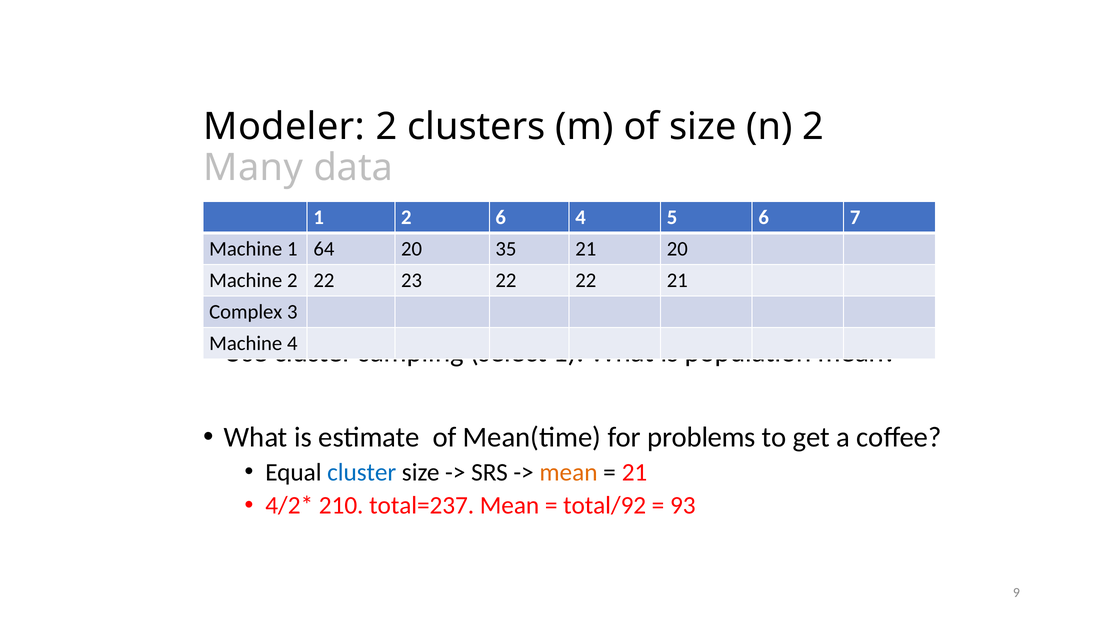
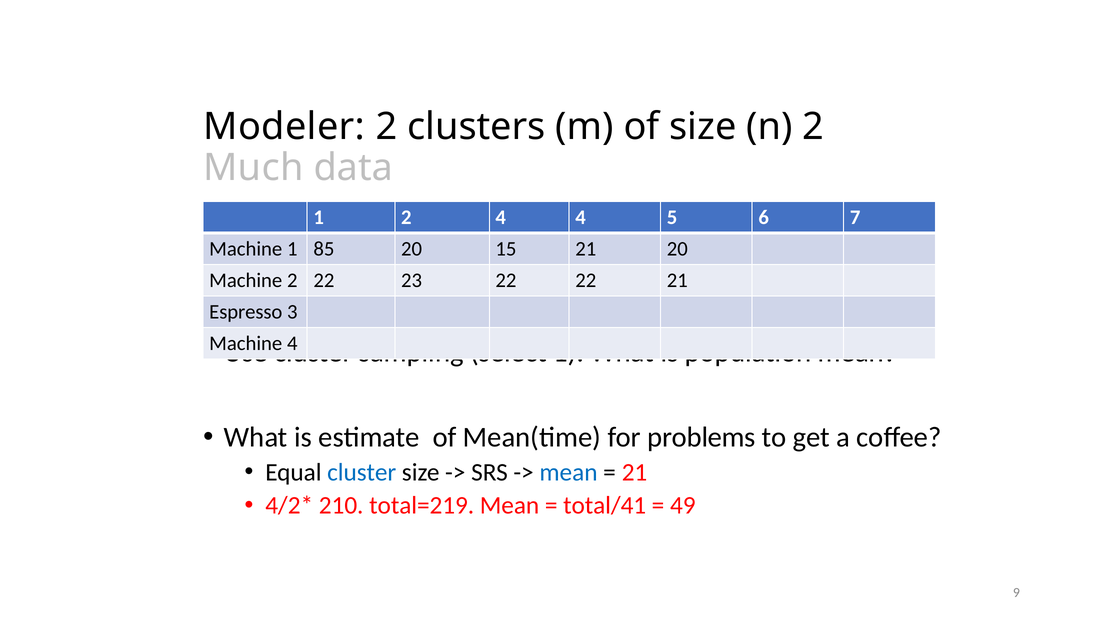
Many: Many -> Much (253, 168)
2 6: 6 -> 4 (501, 218)
64: 64 -> 85 (324, 249)
35: 35 -> 15 (506, 249)
Complex: Complex -> Espresso (246, 312)
mean colour: orange -> blue (568, 472)
total=237: total=237 -> total=219 (422, 505)
total/92: total/92 -> total/41 (605, 505)
93: 93 -> 49 (683, 505)
